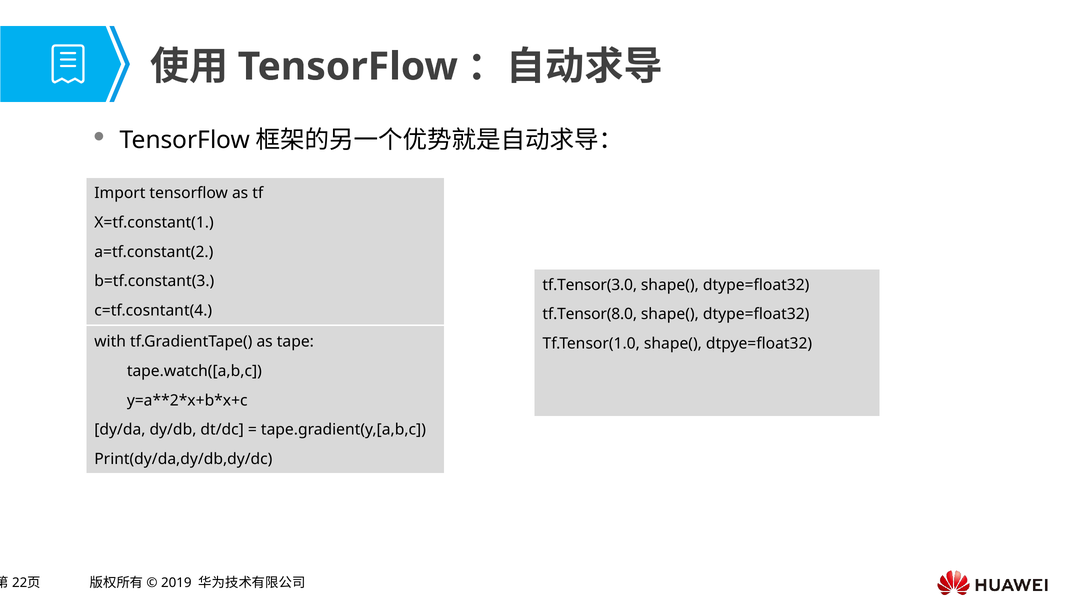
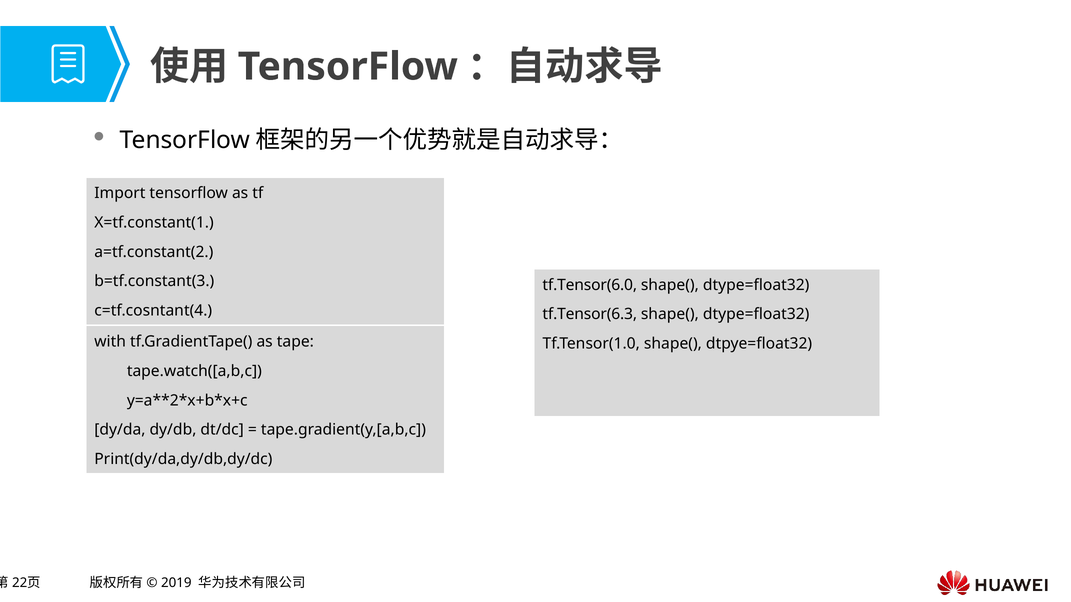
tf.Tensor(3.0: tf.Tensor(3.0 -> tf.Tensor(6.0 (590, 285)
tf.Tensor(8.0: tf.Tensor(8.0 -> tf.Tensor(6.3 (590, 315)
